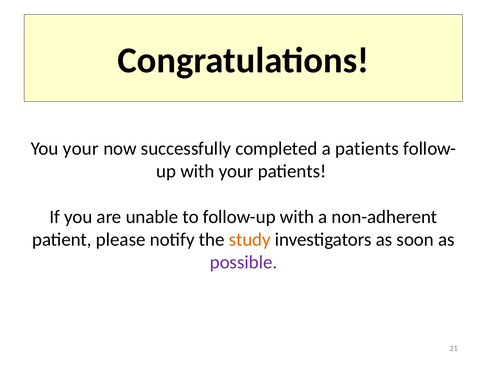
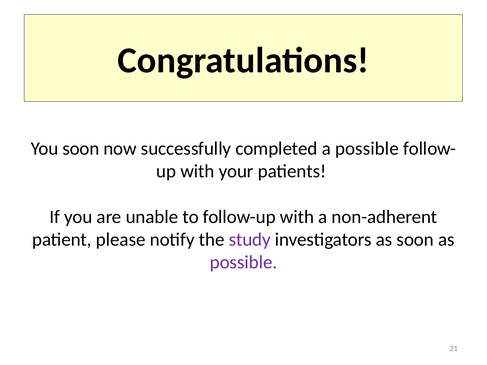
You your: your -> soon (81, 149)
a patients: patients -> possible (367, 149)
study colour: orange -> purple (250, 240)
